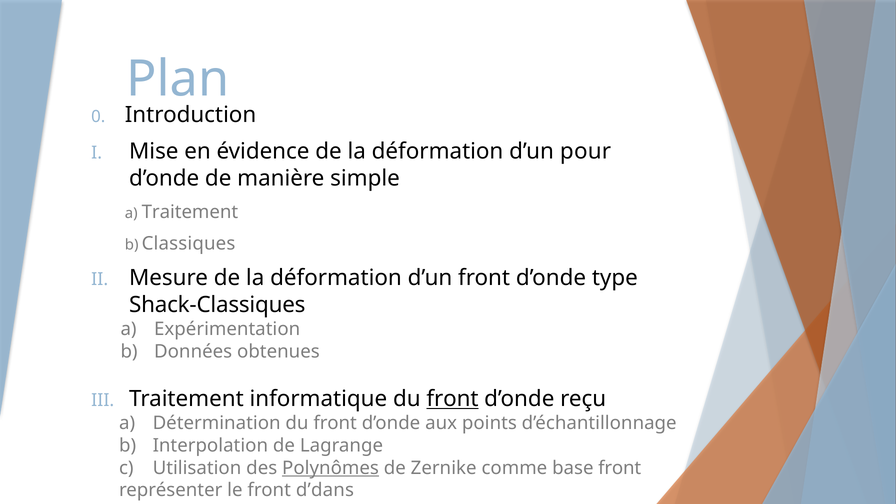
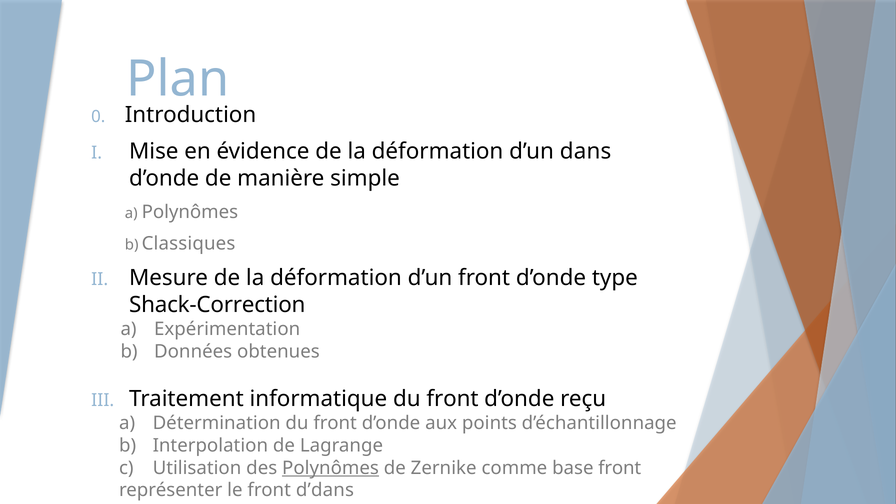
pour: pour -> dans (586, 151)
Traitement: Traitement -> Polynômes (190, 212)
Shack-Classiques: Shack-Classiques -> Shack-Correction (217, 305)
front underline: present -> none (452, 399)
